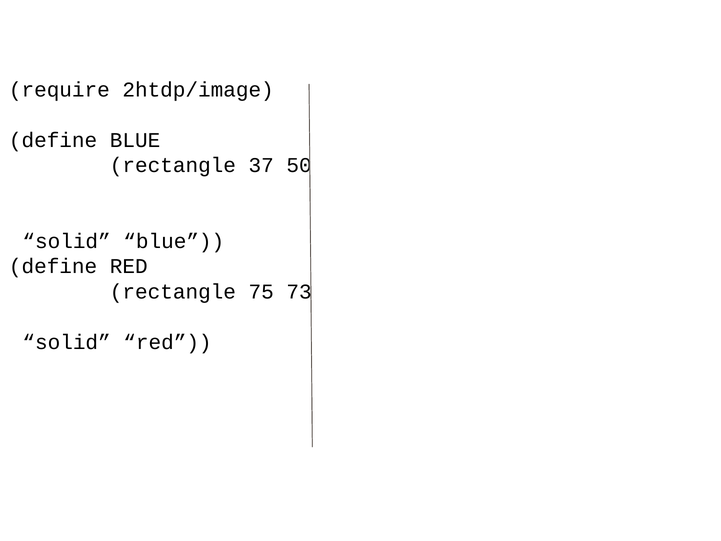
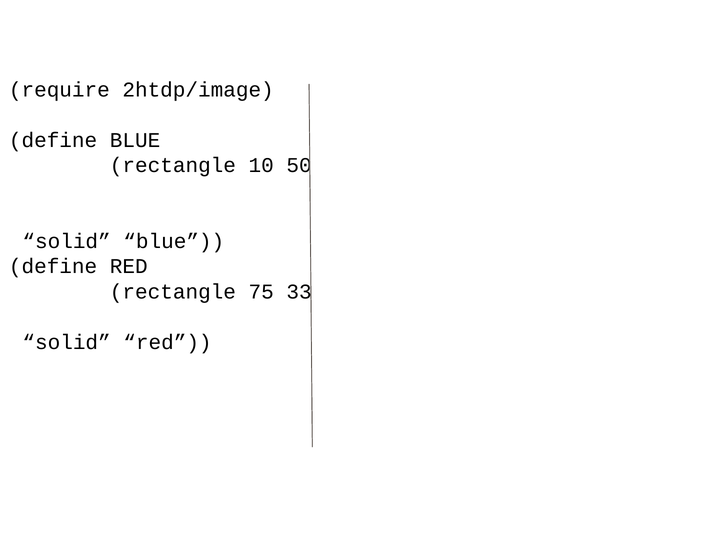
37: 37 -> 10 (261, 165)
73: 73 -> 33 (299, 292)
